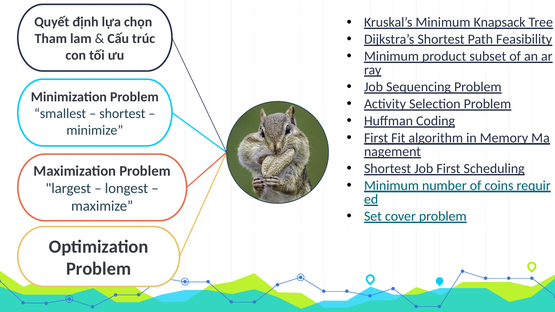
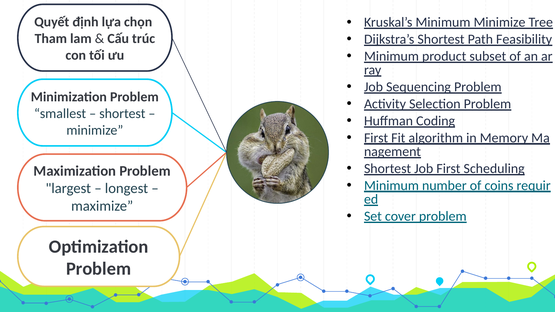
Minimum Knapsack: Knapsack -> Minimize (500, 22)
